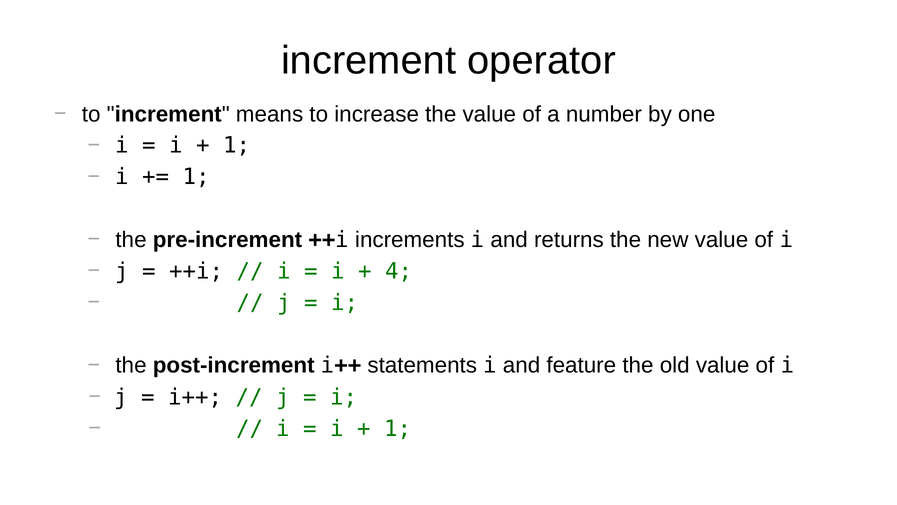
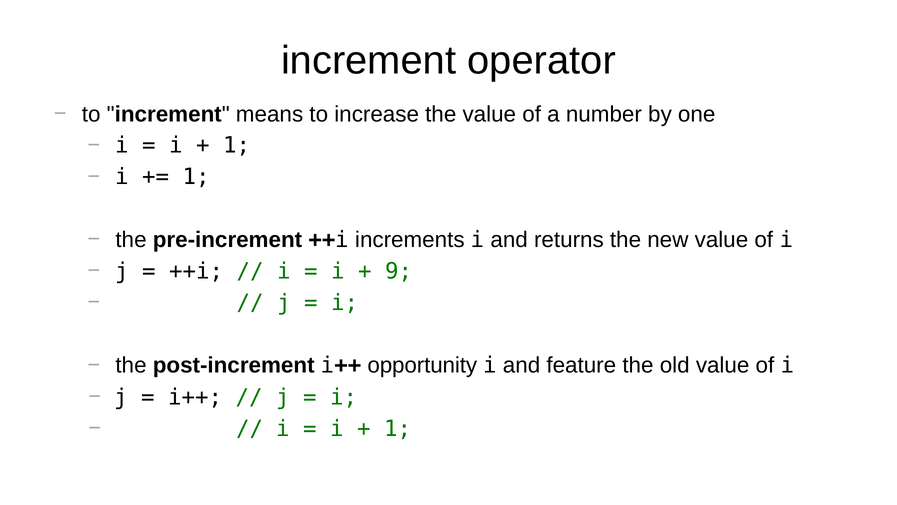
4: 4 -> 9 (399, 271)
statements: statements -> opportunity (422, 365)
